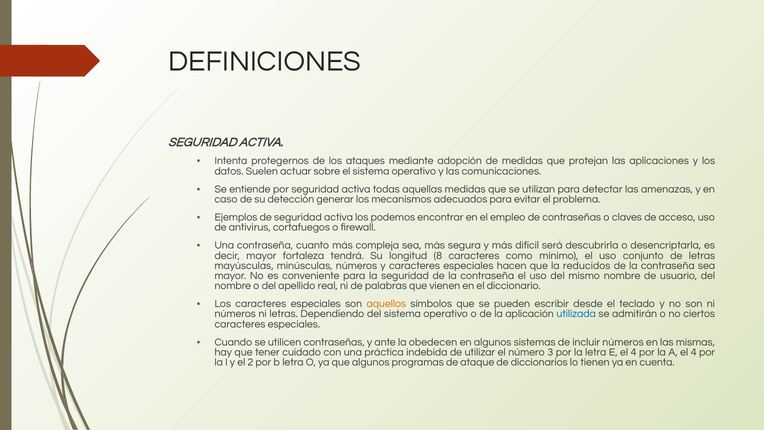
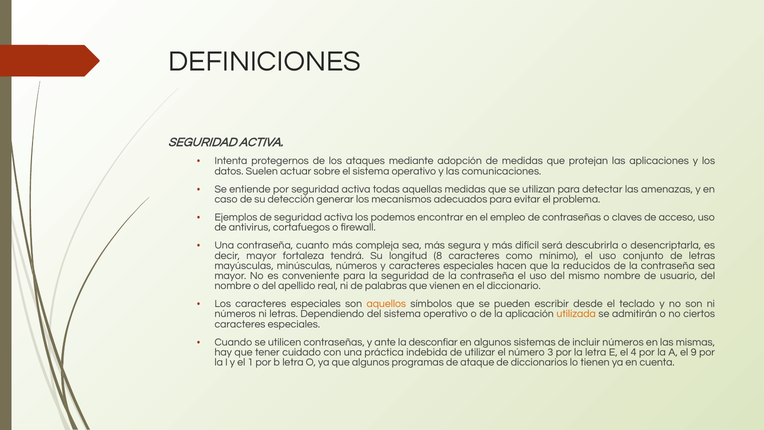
utilizada colour: blue -> orange (576, 314)
obedecen: obedecen -> desconfiar (433, 342)
A el 4: 4 -> 9 (694, 352)
2: 2 -> 1 (250, 362)
